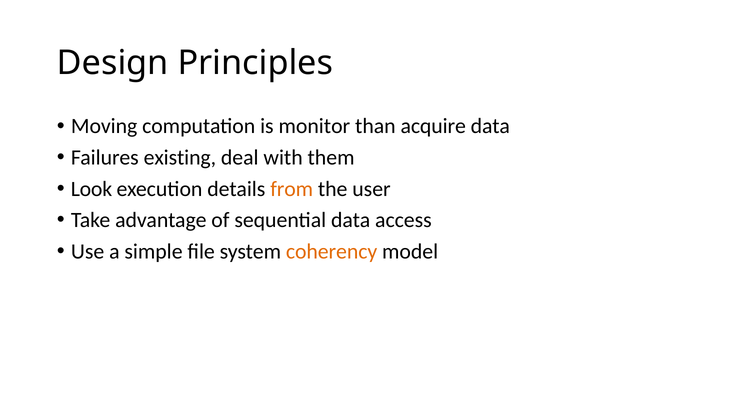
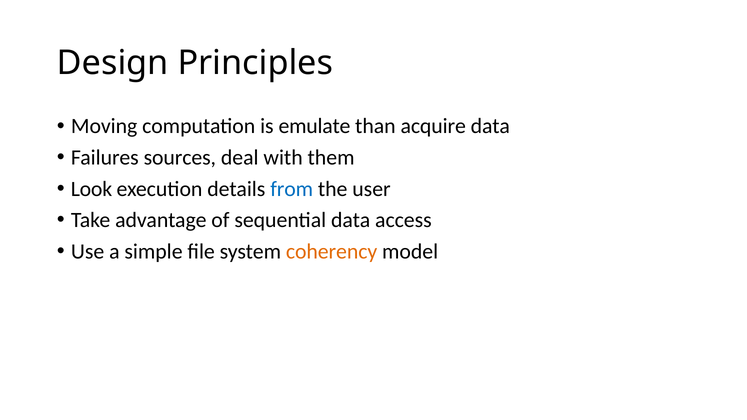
monitor: monitor -> emulate (314, 126)
existing: existing -> sources (180, 158)
from colour: orange -> blue (292, 189)
